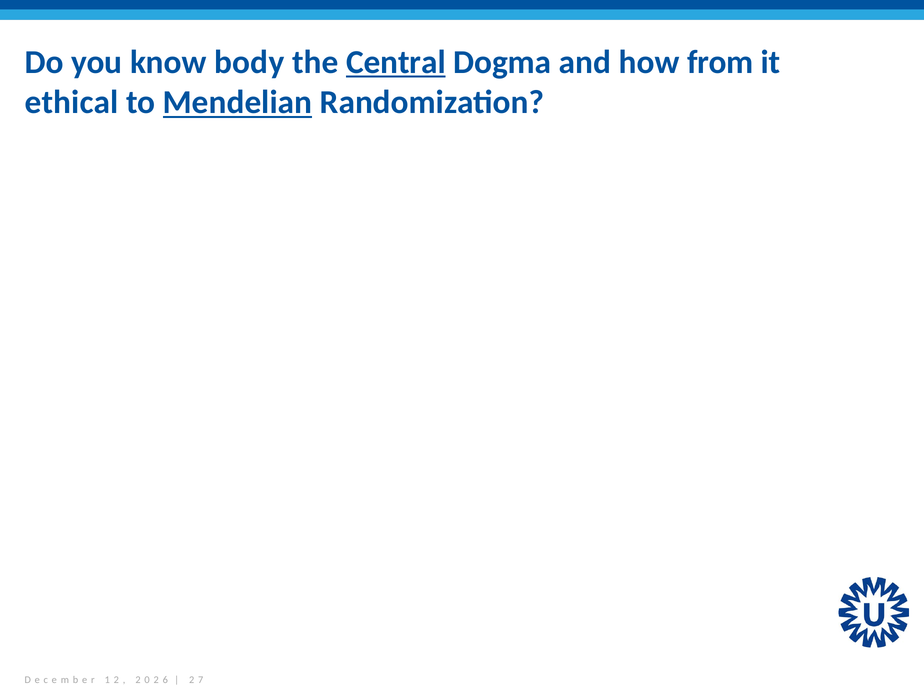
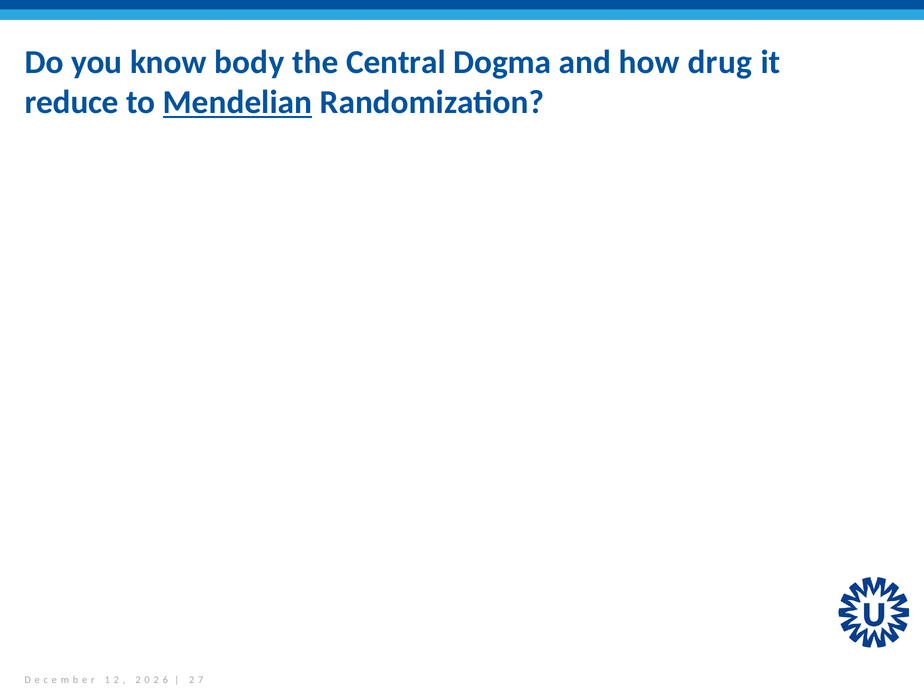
Central underline: present -> none (396, 62)
from: from -> drug (720, 62)
ethical: ethical -> reduce (72, 102)
